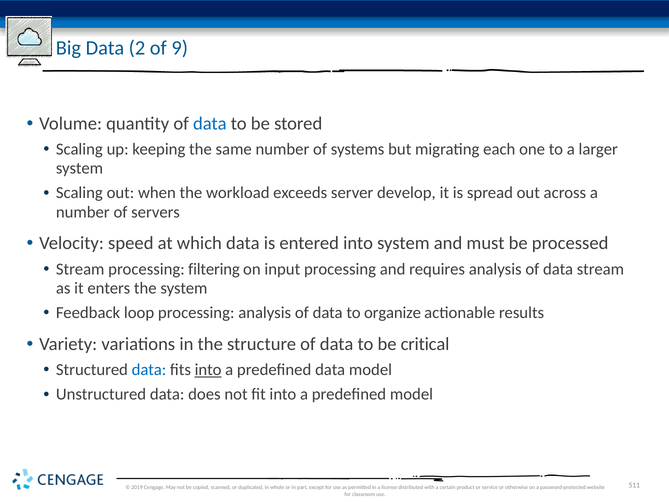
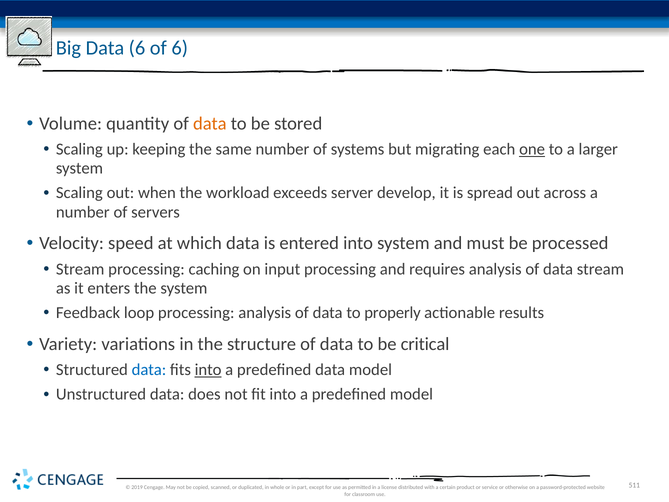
Data 2: 2 -> 6 (137, 48)
of 9: 9 -> 6 (180, 48)
data colour: blue -> orange (210, 123)
one underline: none -> present (532, 149)
filtering: filtering -> caching (214, 269)
organize: organize -> properly (393, 313)
